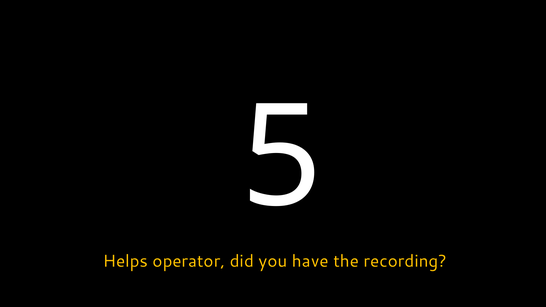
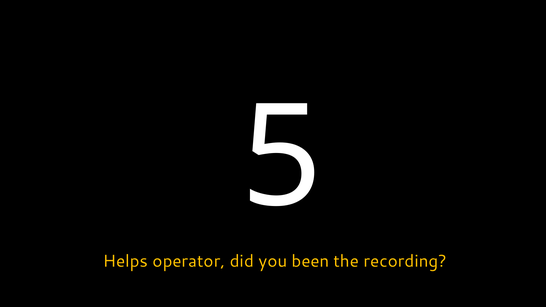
have: have -> been (310, 261)
